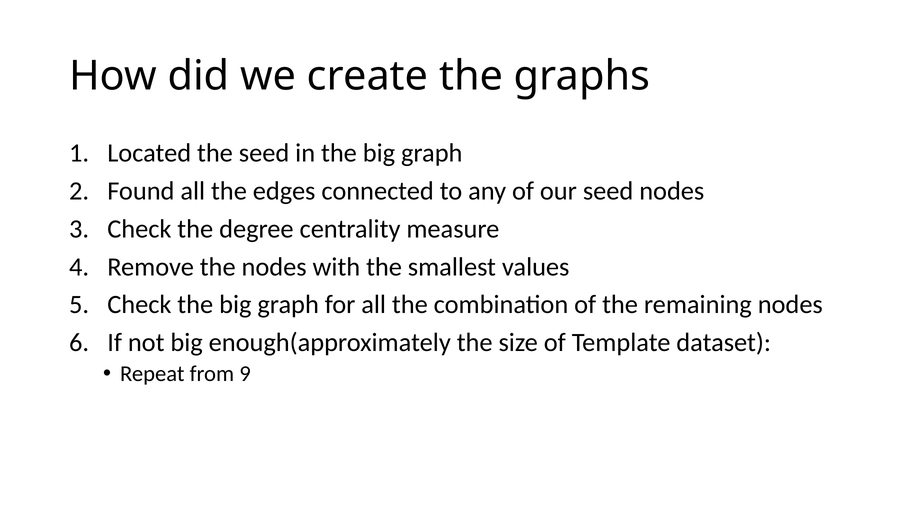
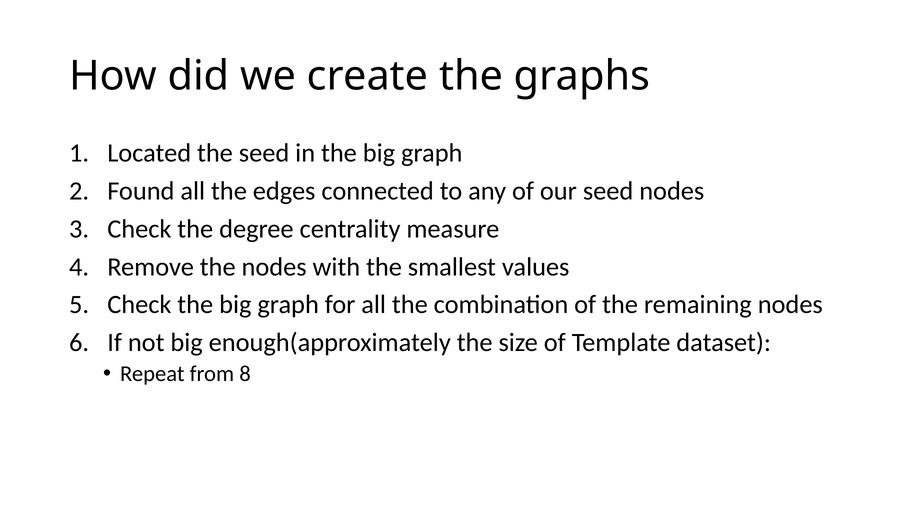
9: 9 -> 8 (245, 374)
